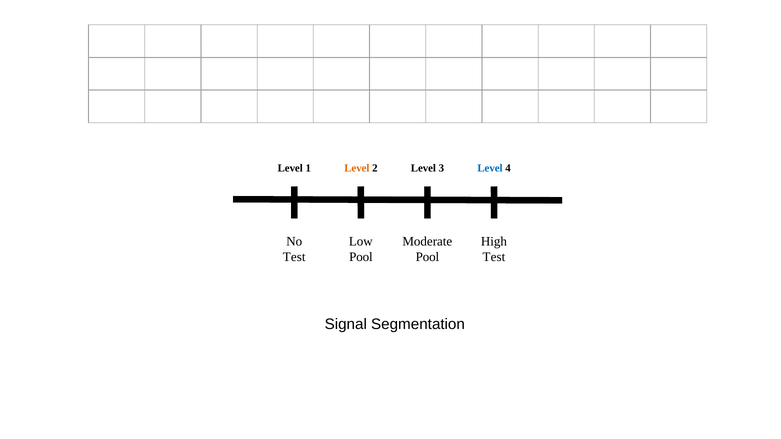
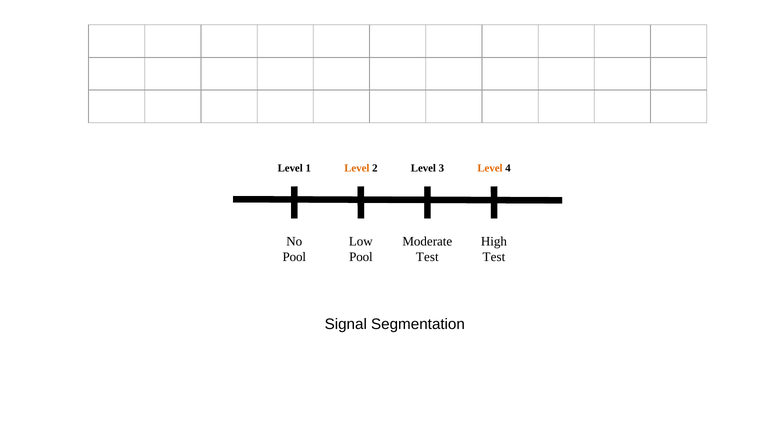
Level colour: blue -> orange (490, 168)
Test: Test -> Pool (294, 257)
Pool: Pool -> Test (427, 257)
